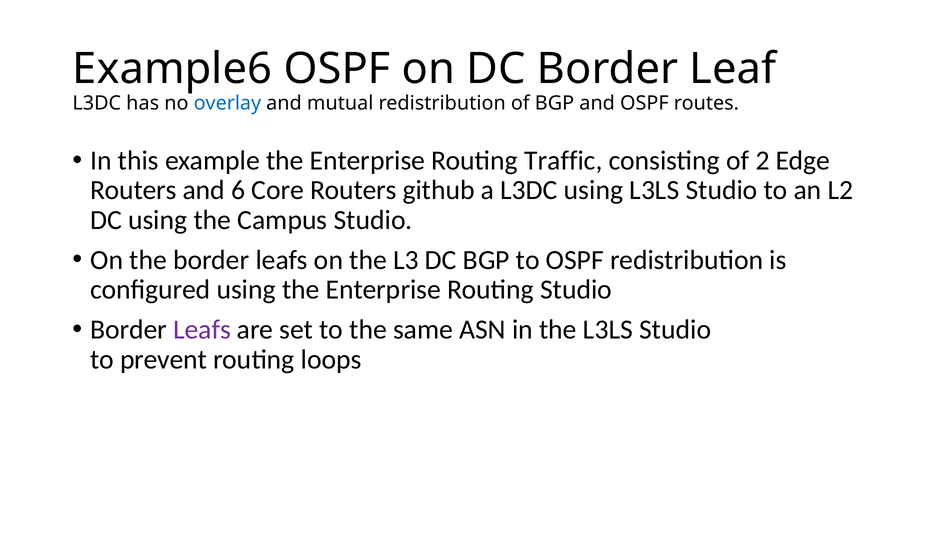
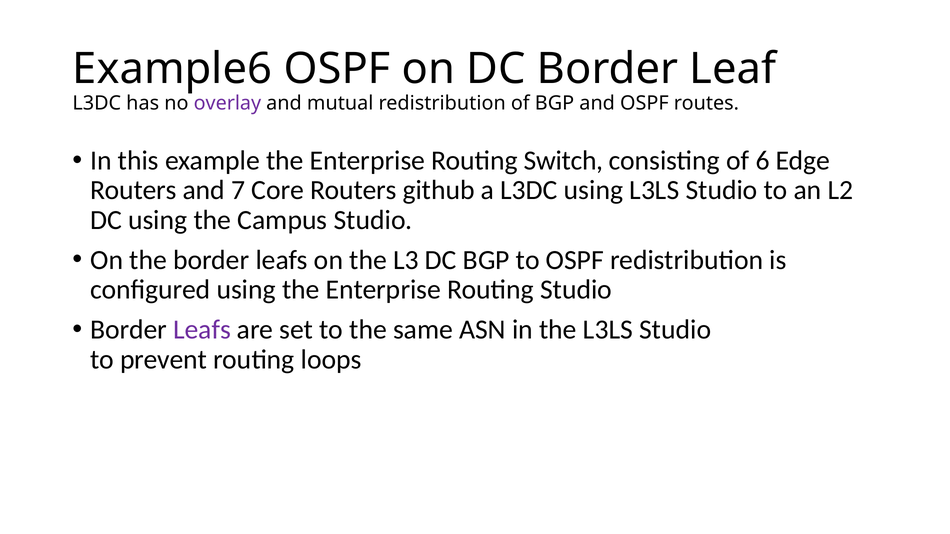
overlay colour: blue -> purple (227, 104)
Traffic: Traffic -> Switch (564, 161)
2: 2 -> 6 (763, 161)
6: 6 -> 7 (238, 190)
